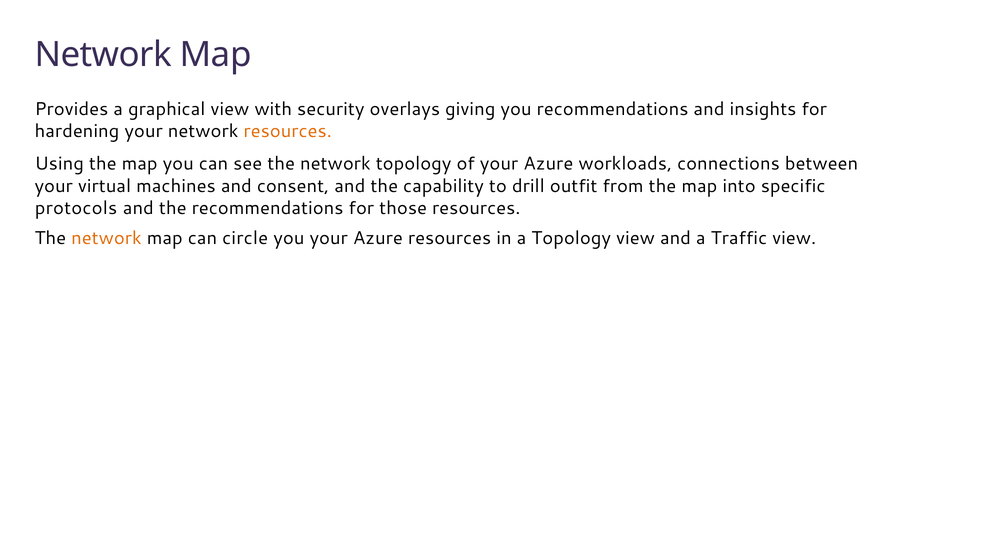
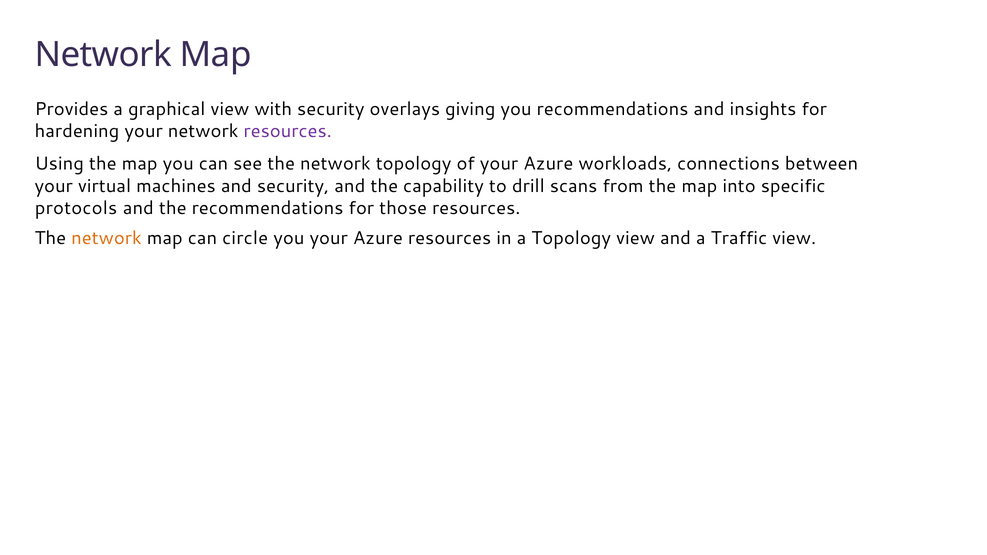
resources colour: orange -> purple (288, 131)
and consent: consent -> security (293, 186)
outfit: outfit -> scans (574, 186)
